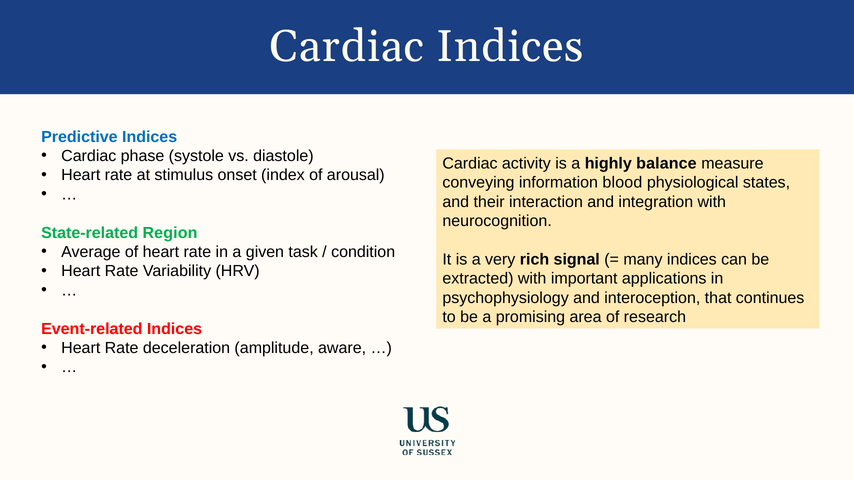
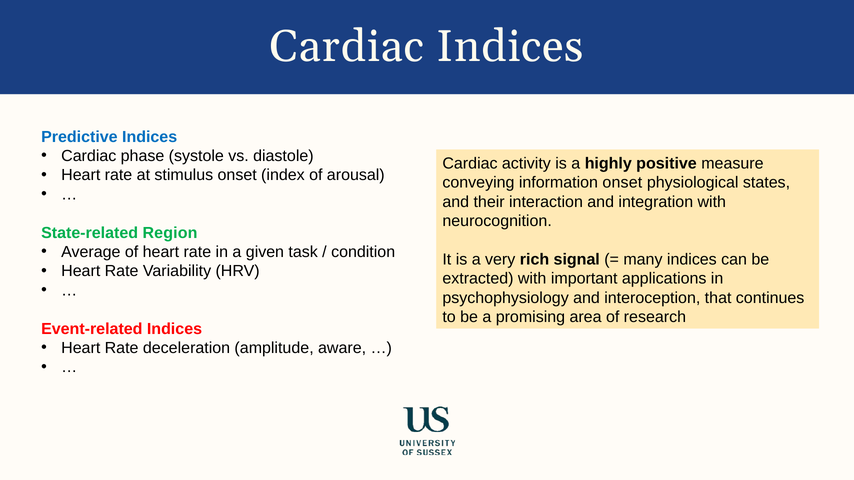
balance: balance -> positive (667, 163)
information blood: blood -> onset (622, 183)
